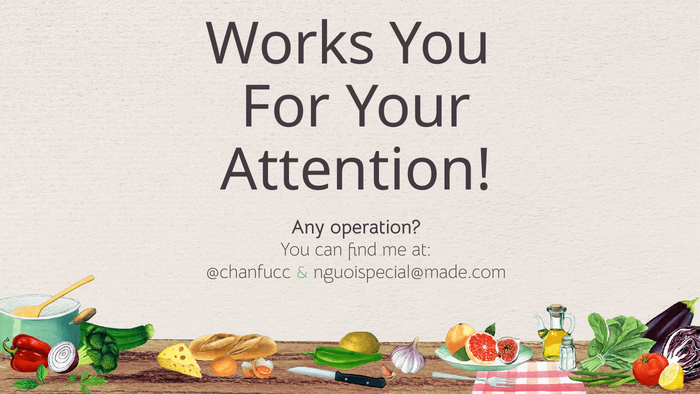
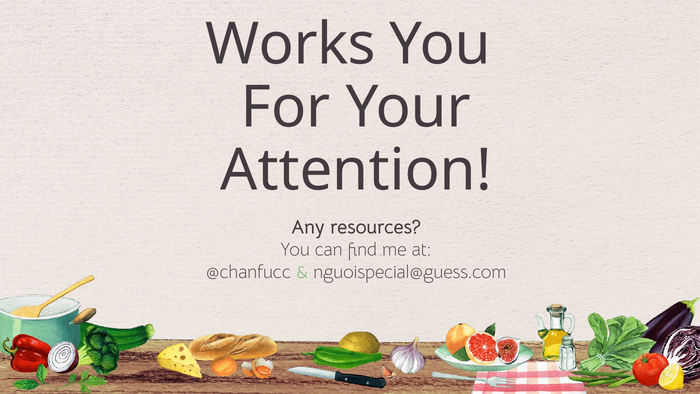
operation: operation -> resources (376, 227)
nguoispecial@made.com: nguoispecial@made.com -> nguoispecial@guess.com (410, 272)
